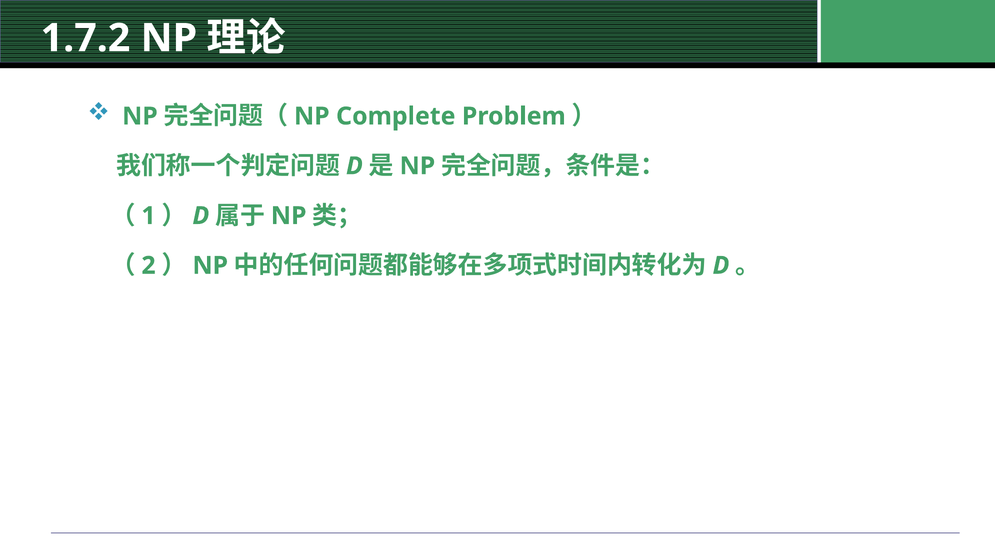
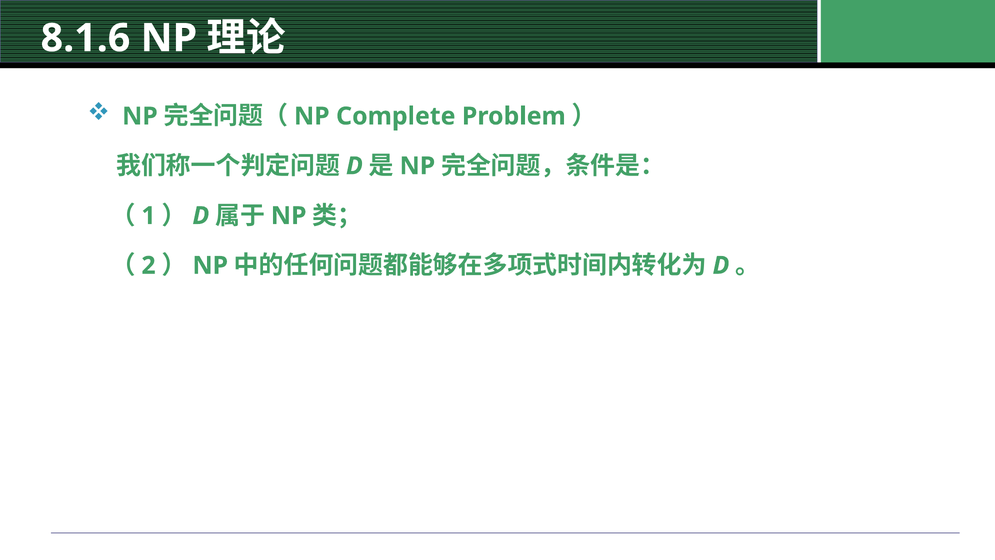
1.7.2: 1.7.2 -> 8.1.6 (85, 38)
